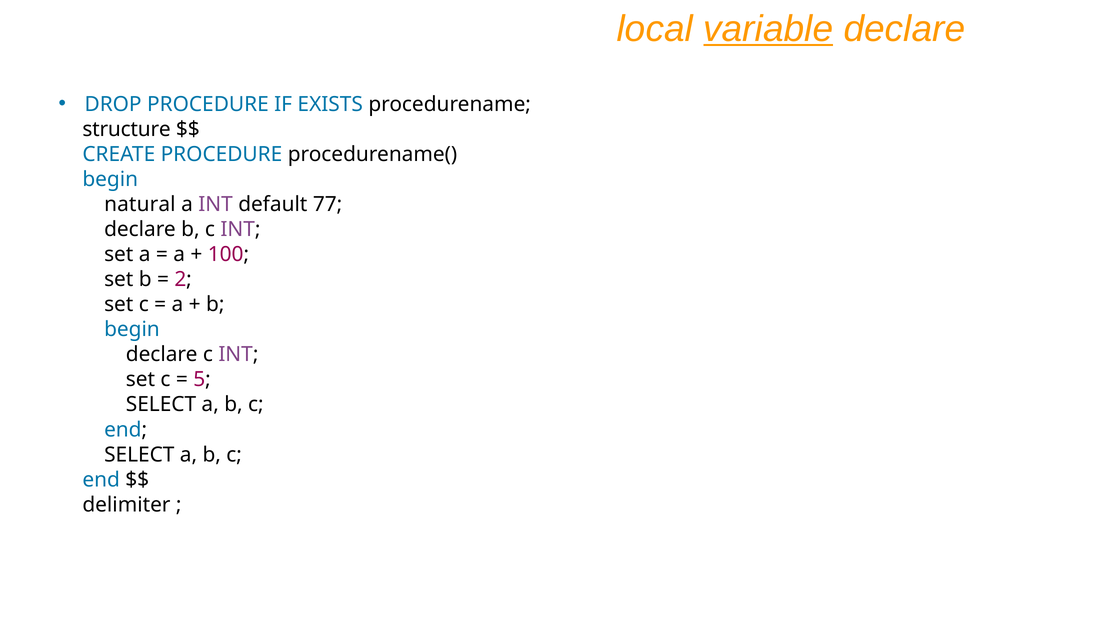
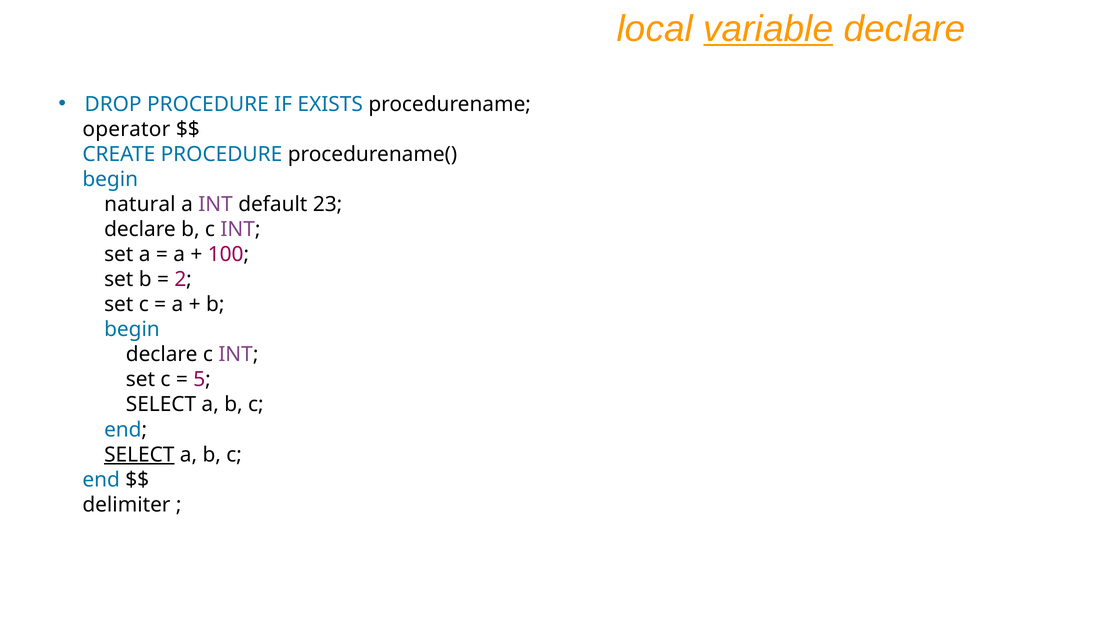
structure: structure -> operator (126, 129)
77: 77 -> 23 (328, 204)
SELECT underline: none -> present (139, 455)
